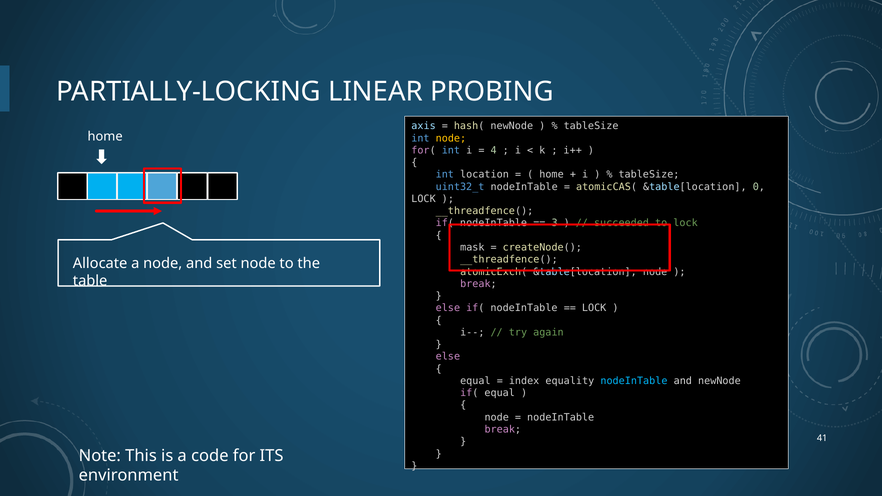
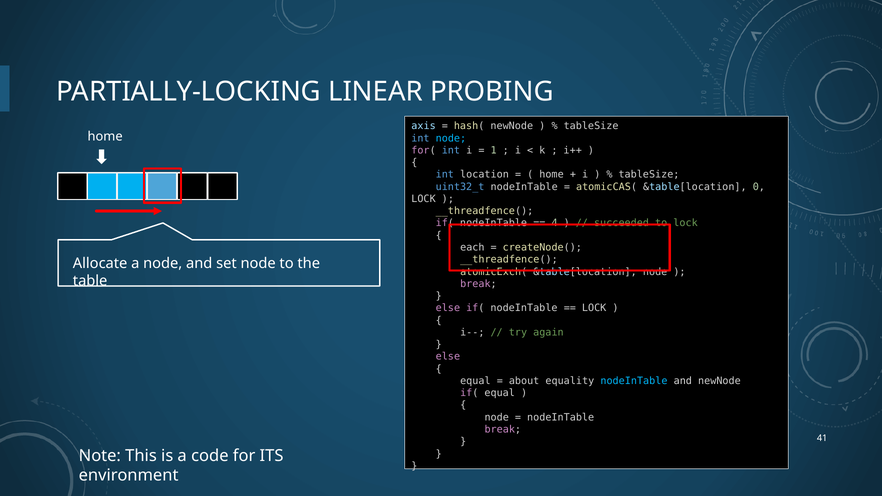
node colour: yellow -> light blue (451, 138)
4: 4 -> 1 (494, 150)
3: 3 -> 4 (555, 223)
mask: mask -> each (472, 247)
index: index -> about (524, 381)
